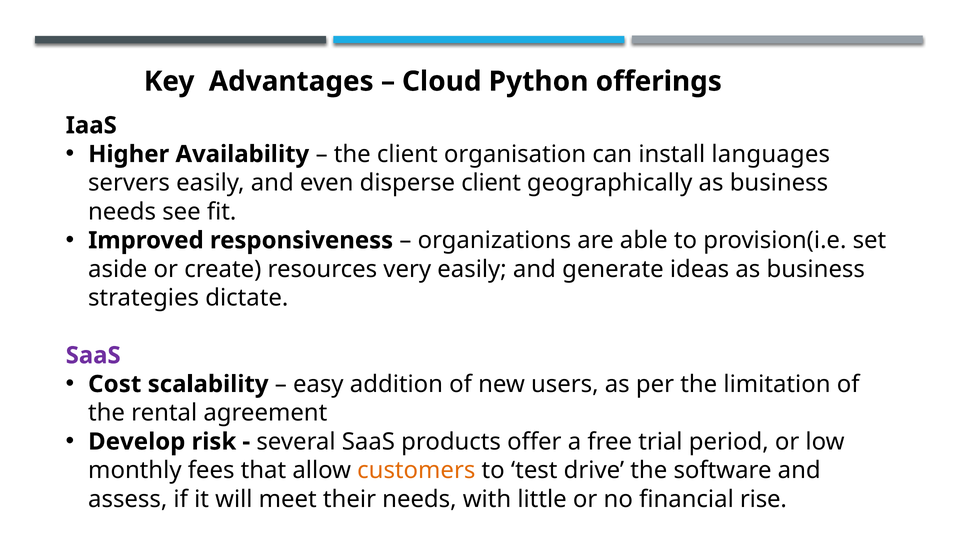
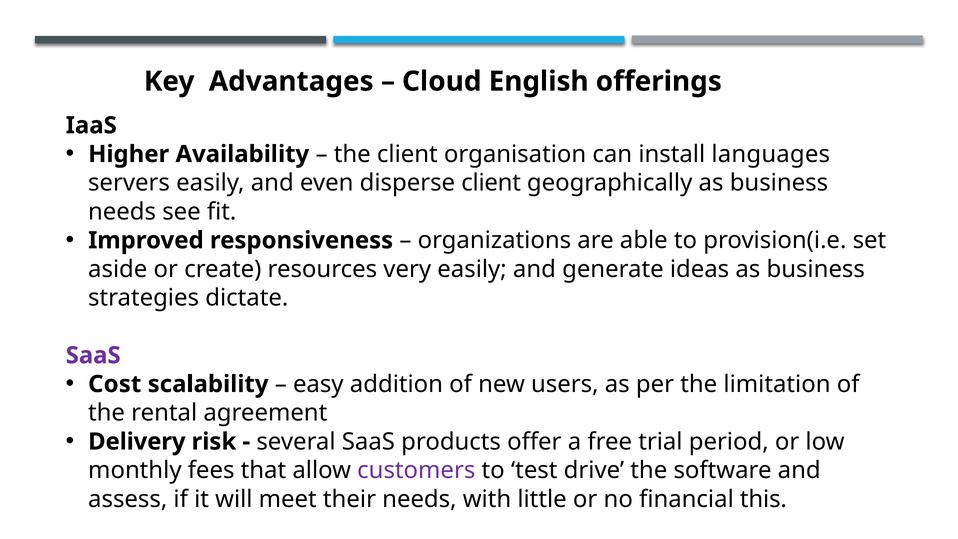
Python: Python -> English (539, 81)
Develop: Develop -> Delivery (137, 442)
customers colour: orange -> purple (416, 470)
rise: rise -> this (763, 499)
